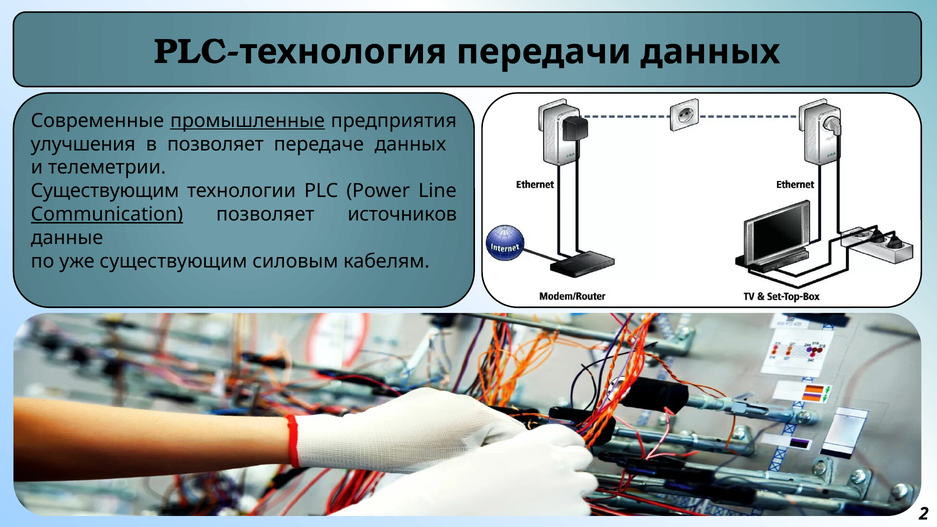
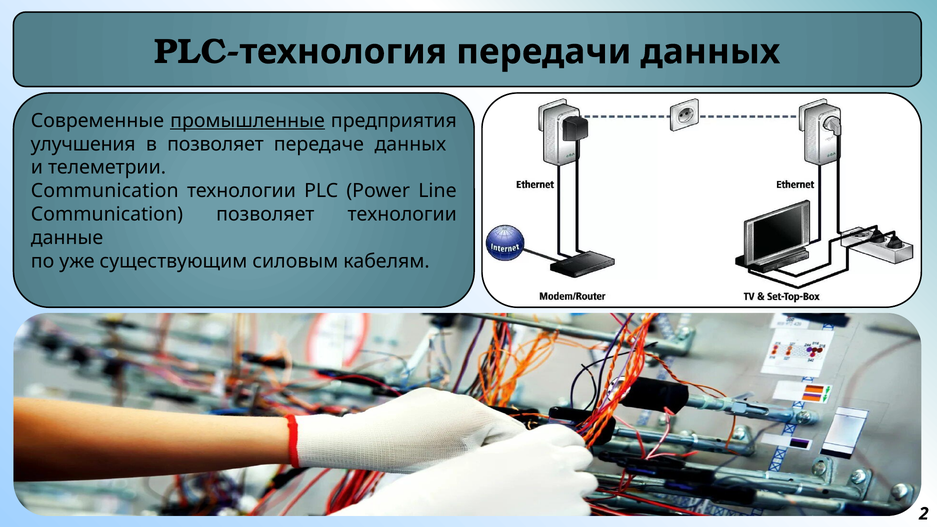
Существующим: Существующим -> Communication (105, 191)
Communication underline: present -> none (107, 214)
позволяет источников: источников -> технологии (402, 214)
